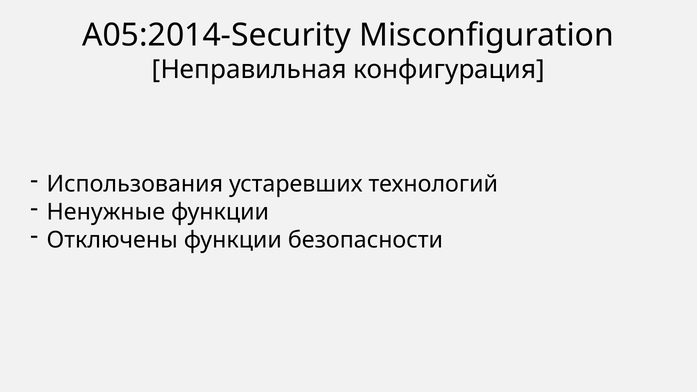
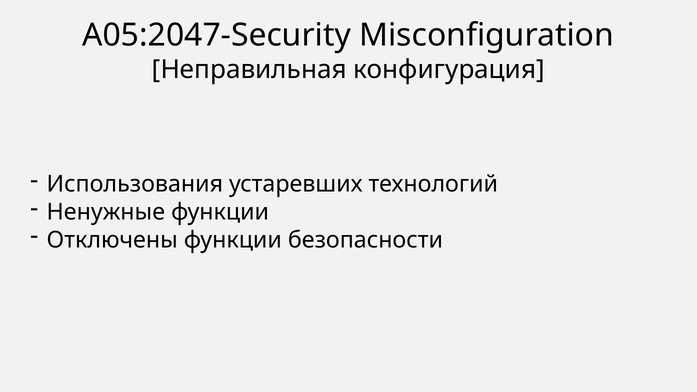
A05:2014-Security: A05:2014-Security -> A05:2047-Security (217, 35)
